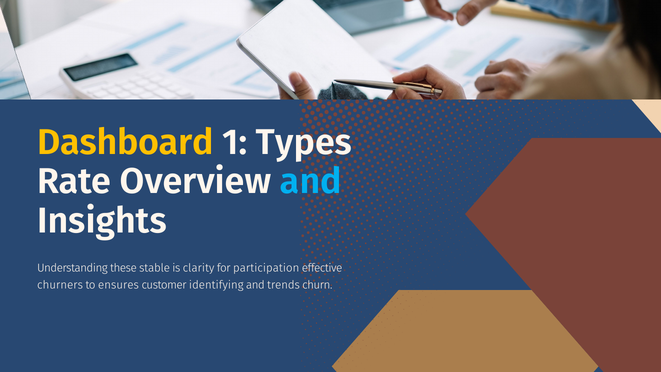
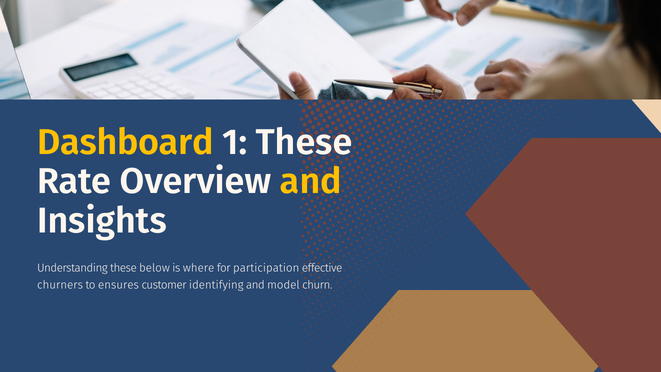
1 Types: Types -> These (304, 142)
and colour: light blue -> yellow (311, 182)
stable: stable -> below (154, 268)
clarity: clarity -> where (199, 268)
trends: trends -> model (283, 285)
